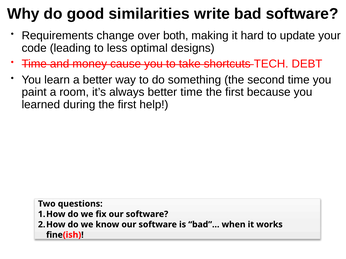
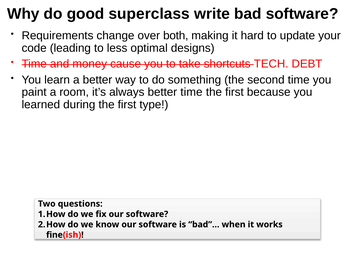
similarities: similarities -> superclass (149, 14)
help: help -> type (154, 105)
